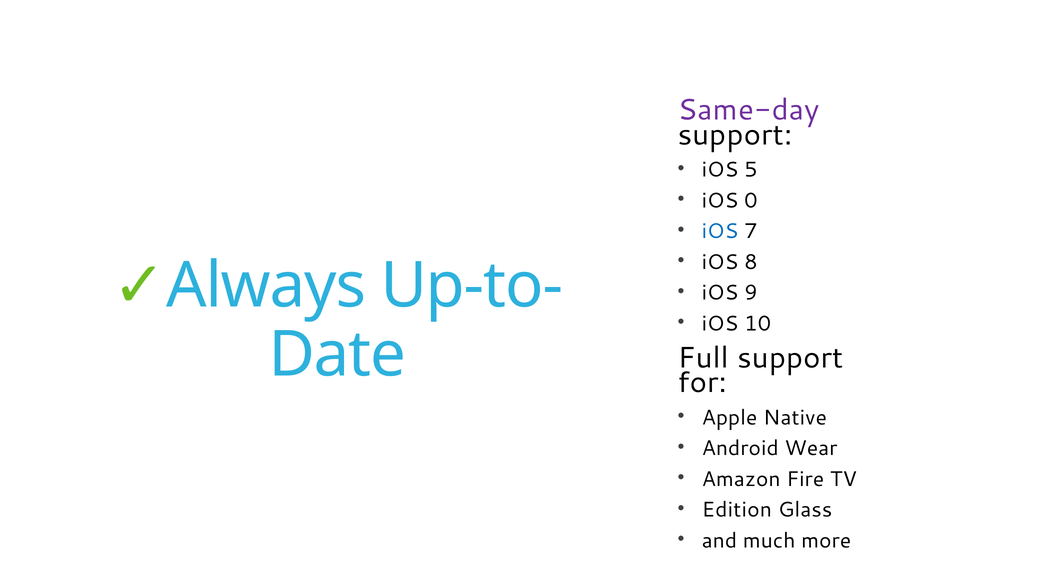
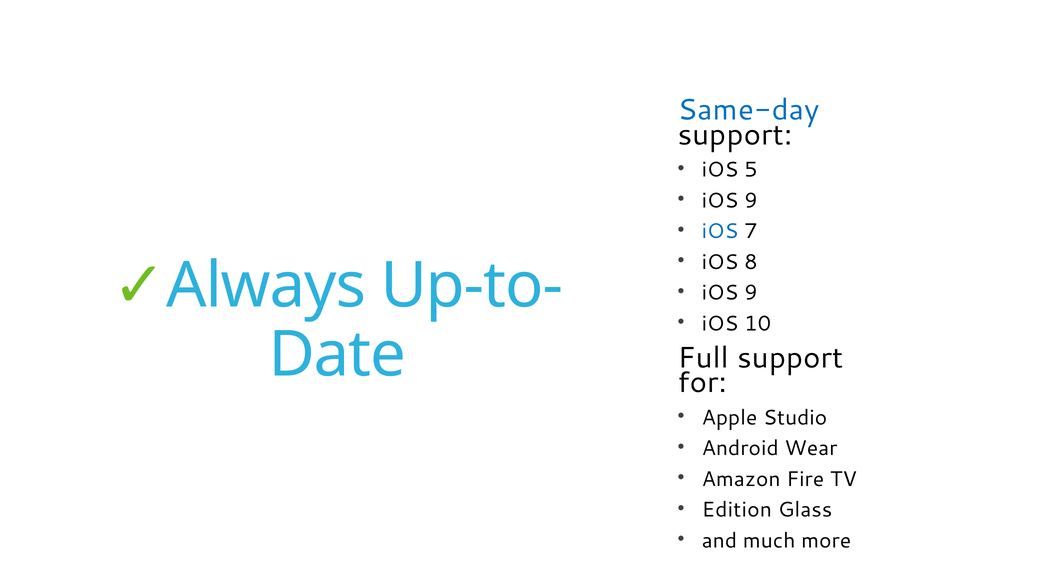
Same-day colour: purple -> blue (749, 110)
0: 0 -> 9 (751, 201)
Native: Native -> Studio (795, 418)
